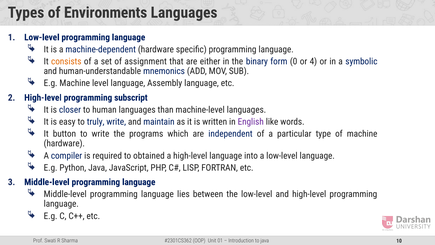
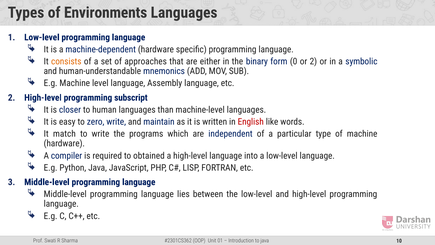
assignment: assignment -> approaches (146, 61)
or 4: 4 -> 2 (313, 61)
truly: truly -> zero (96, 122)
English colour: purple -> red (251, 122)
button: button -> match (64, 134)
